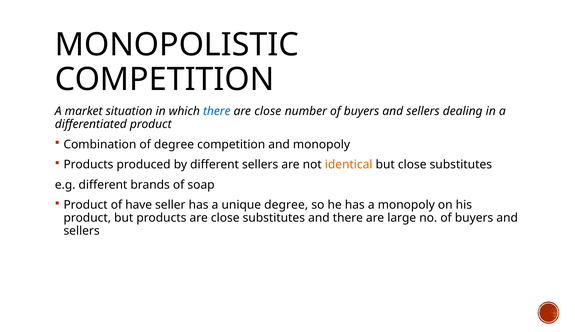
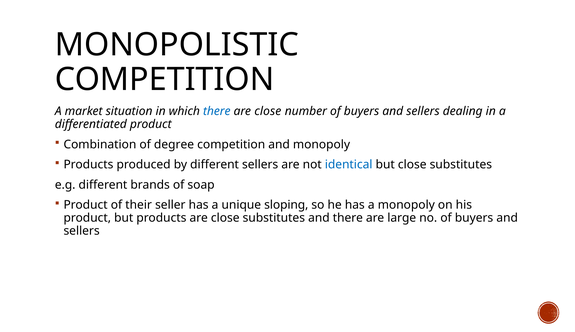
identical colour: orange -> blue (349, 165)
have: have -> their (139, 205)
unique degree: degree -> sloping (286, 205)
